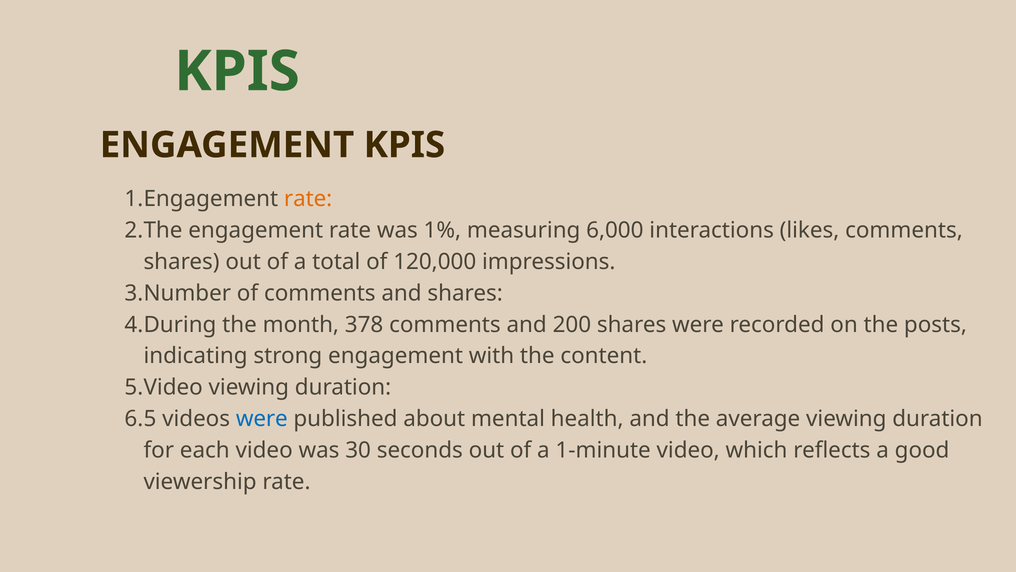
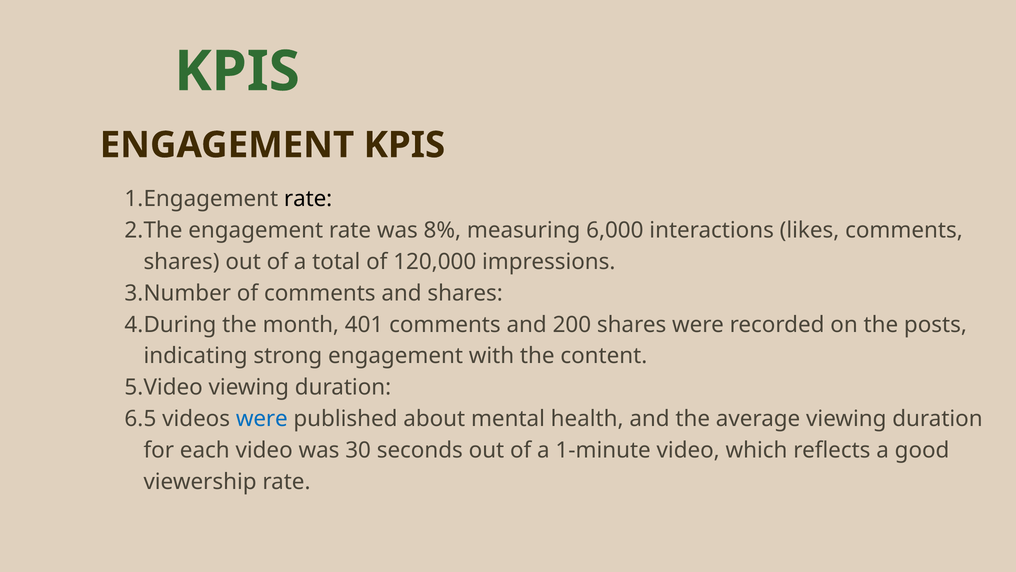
rate colour: orange -> black (308, 199)
1%: 1% -> 8% (442, 230)
378: 378 -> 401 (364, 324)
